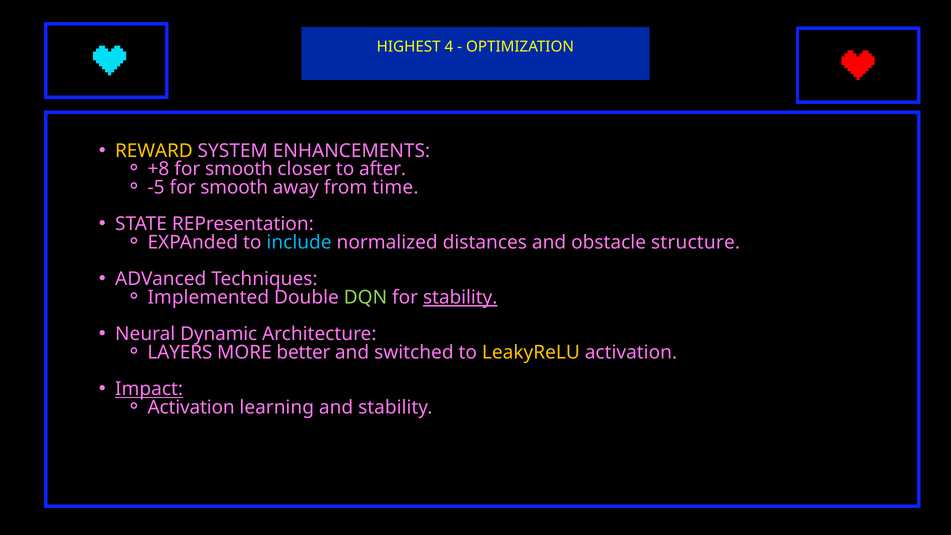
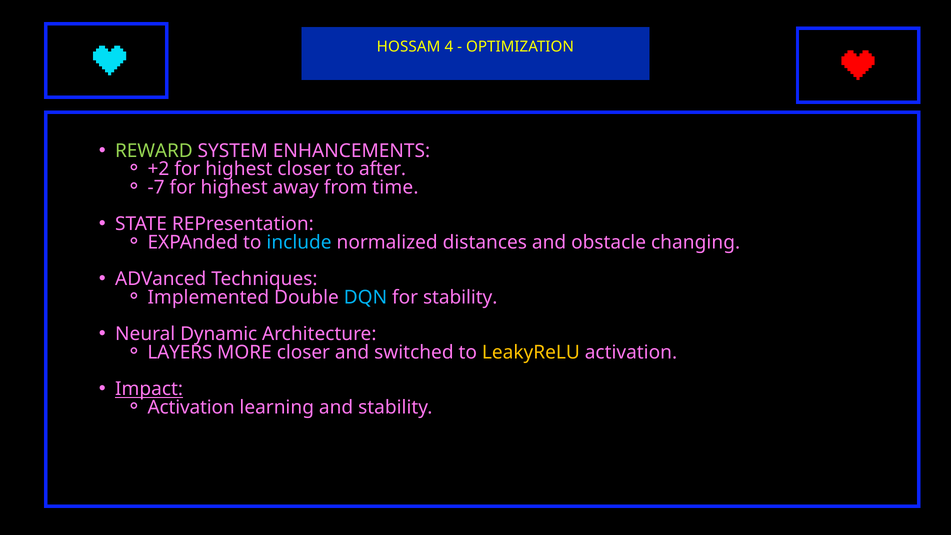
HIGHEST: HIGHEST -> HOSSAM (409, 47)
REWARD colour: yellow -> light green (154, 151)
+8: +8 -> +2 (158, 169)
smooth: smooth -> highest (239, 169)
-5: -5 -> -7 (156, 187)
smooth: smooth -> highest (234, 187)
structure: structure -> changing (696, 242)
DQN colour: light green -> light blue (365, 297)
stability underline: present -> none (460, 297)
MORE better: better -> closer (303, 352)
